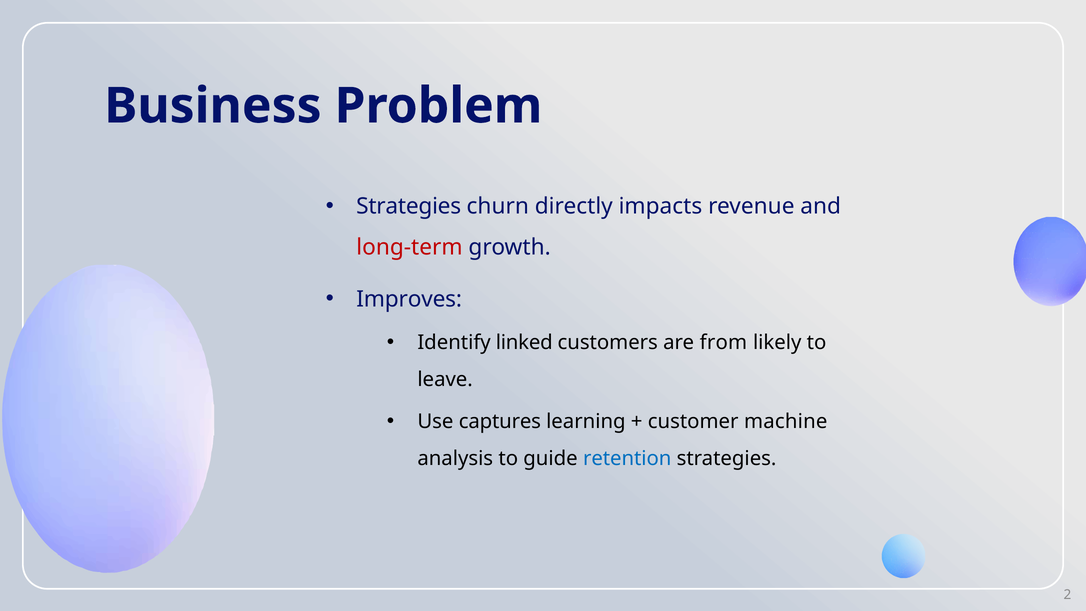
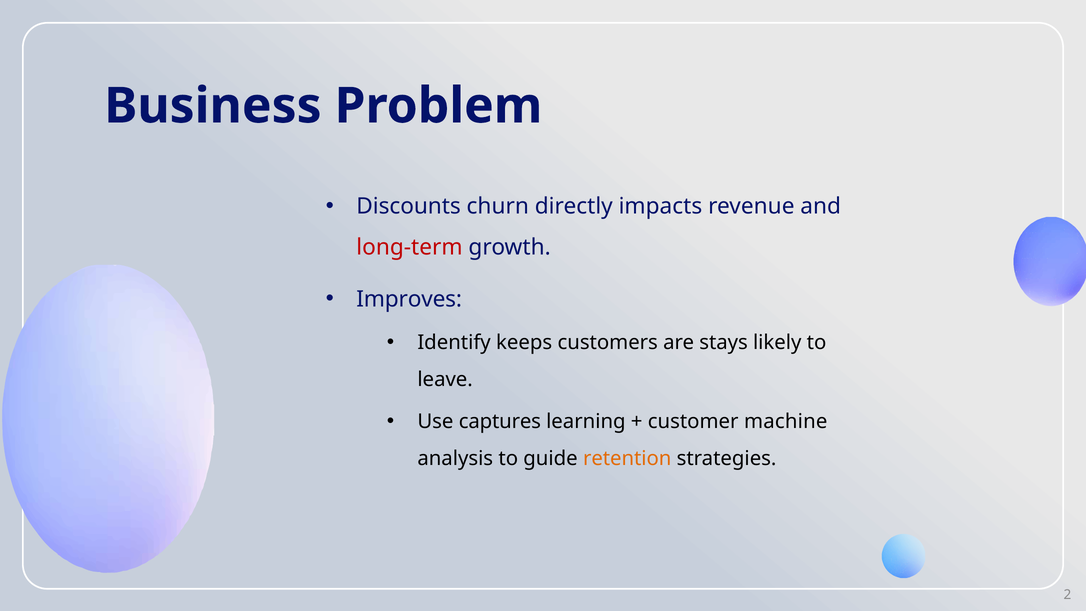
Strategies: Strategies -> Discounts (409, 206)
linked: linked -> keeps (524, 343)
from: from -> stays (724, 343)
retention colour: blue -> orange (627, 458)
